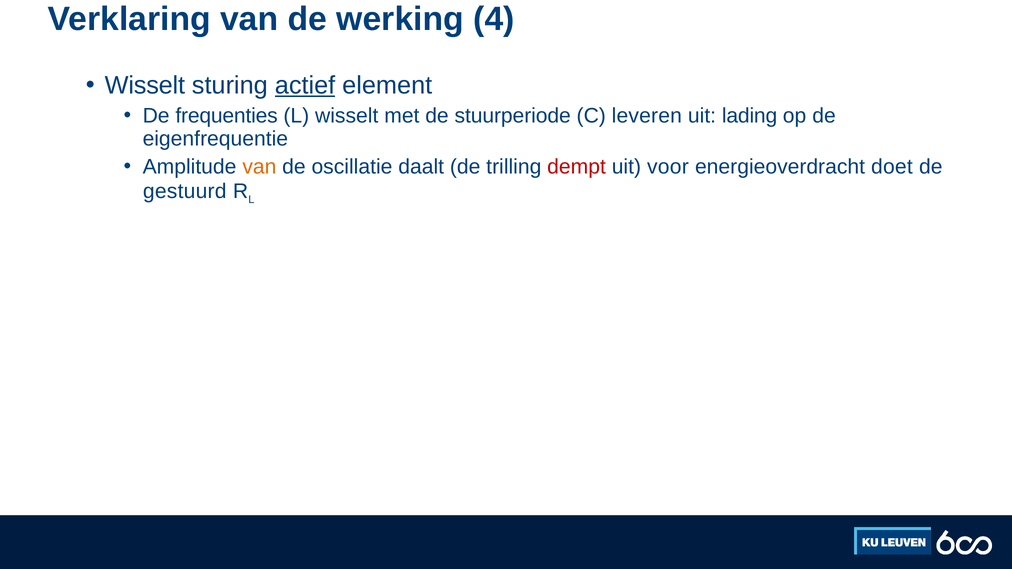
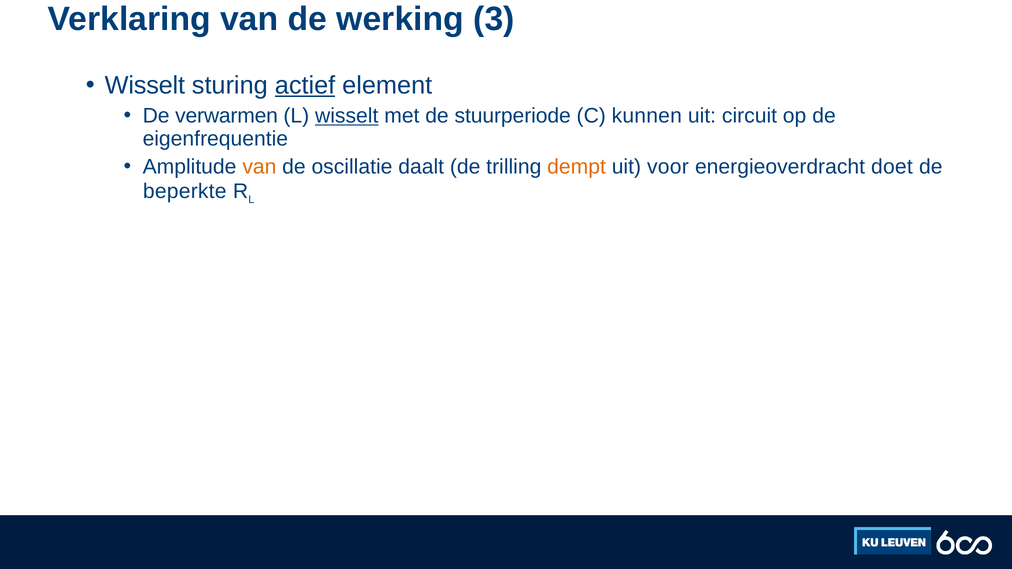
4: 4 -> 3 (494, 19)
frequenties: frequenties -> verwarmen (227, 116)
wisselt underline: none -> present (347, 116)
leveren: leveren -> kunnen (647, 116)
lading: lading -> circuit (750, 116)
dempt colour: red -> orange (577, 167)
gestuurd: gestuurd -> beperkte (185, 191)
